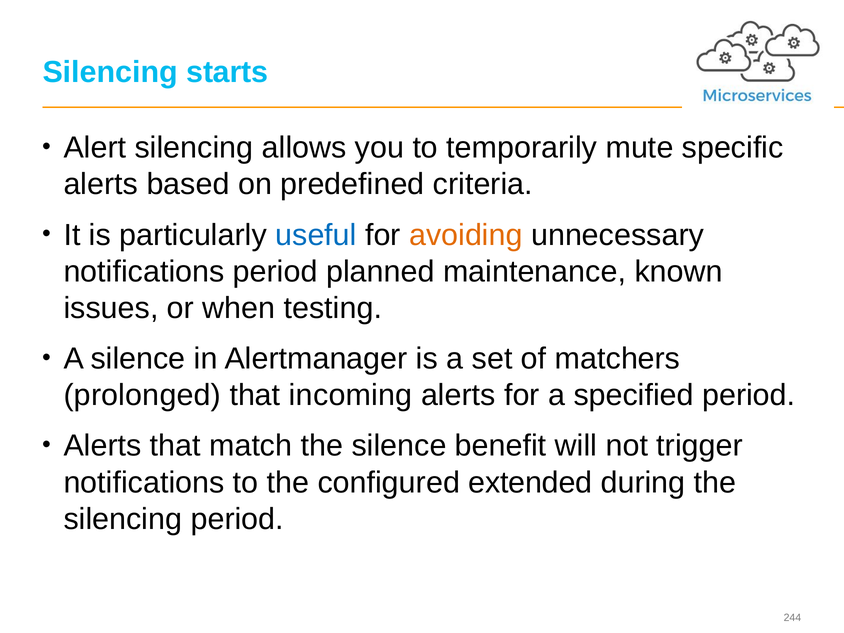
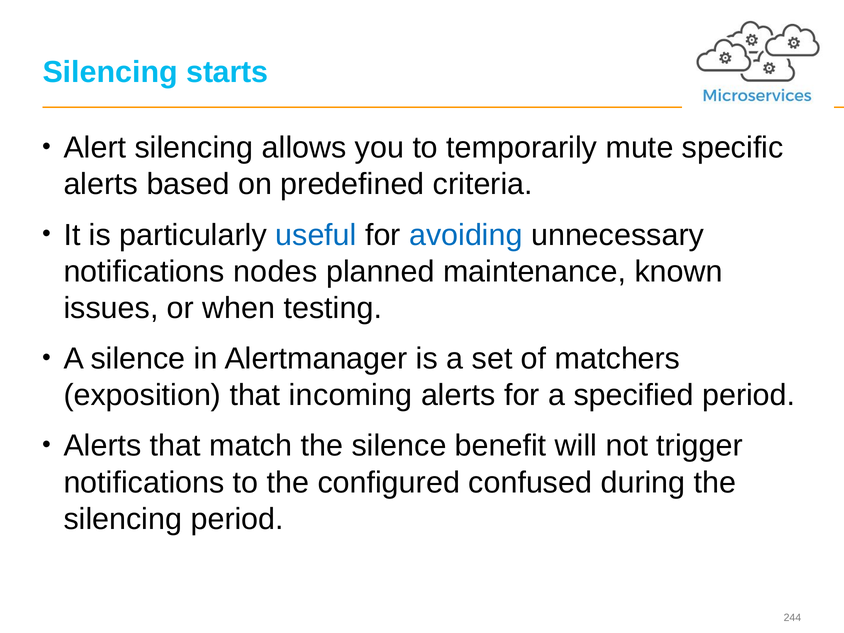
avoiding colour: orange -> blue (466, 235)
notifications period: period -> nodes (275, 272)
prolonged: prolonged -> exposition (142, 395)
extended: extended -> confused (530, 482)
